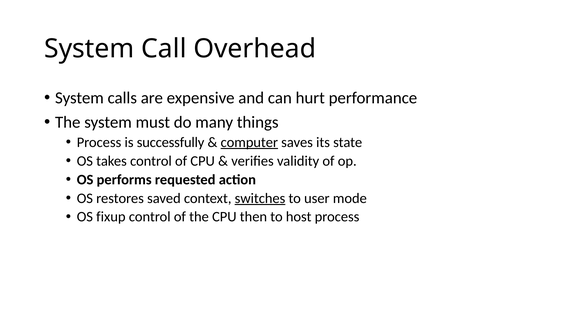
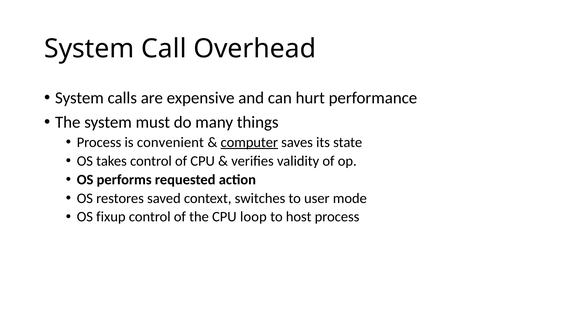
successfully: successfully -> convenient (170, 142)
switches underline: present -> none (260, 198)
then: then -> loop (253, 217)
